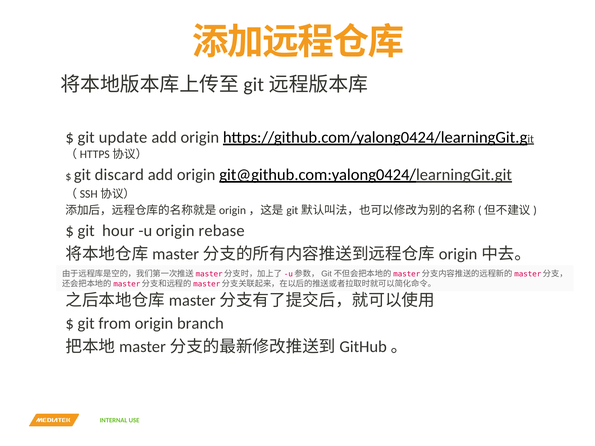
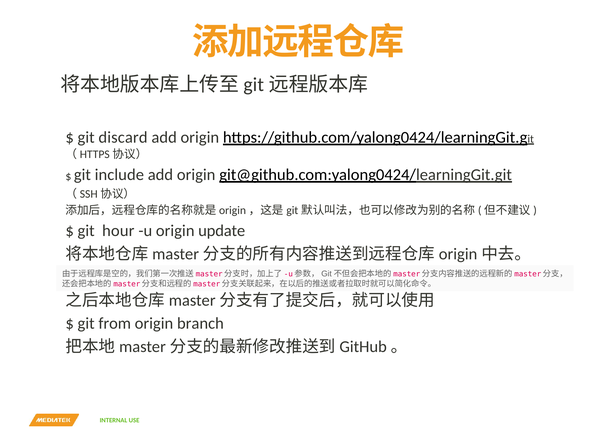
update: update -> discard (123, 137)
discard: discard -> include (119, 175)
rebase: rebase -> update (222, 231)
